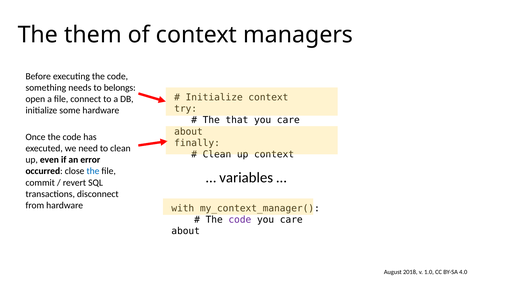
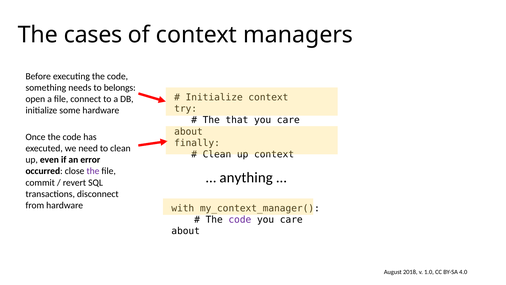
them: them -> cases (93, 35)
the colour: blue -> purple (93, 171)
variables: variables -> anything (246, 177)
